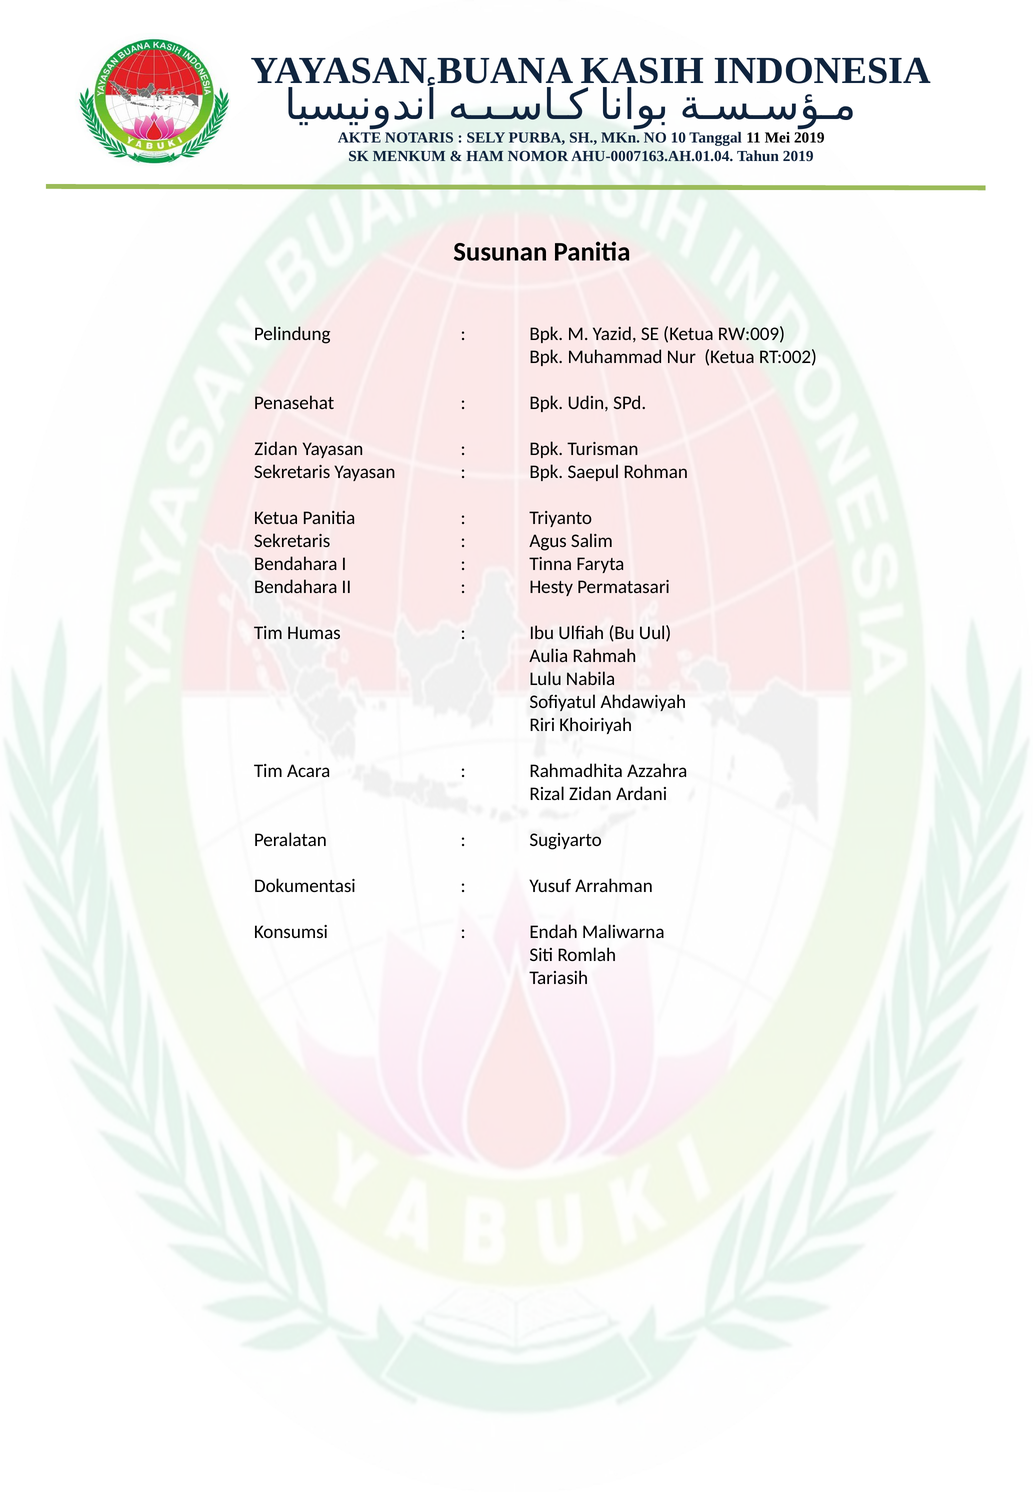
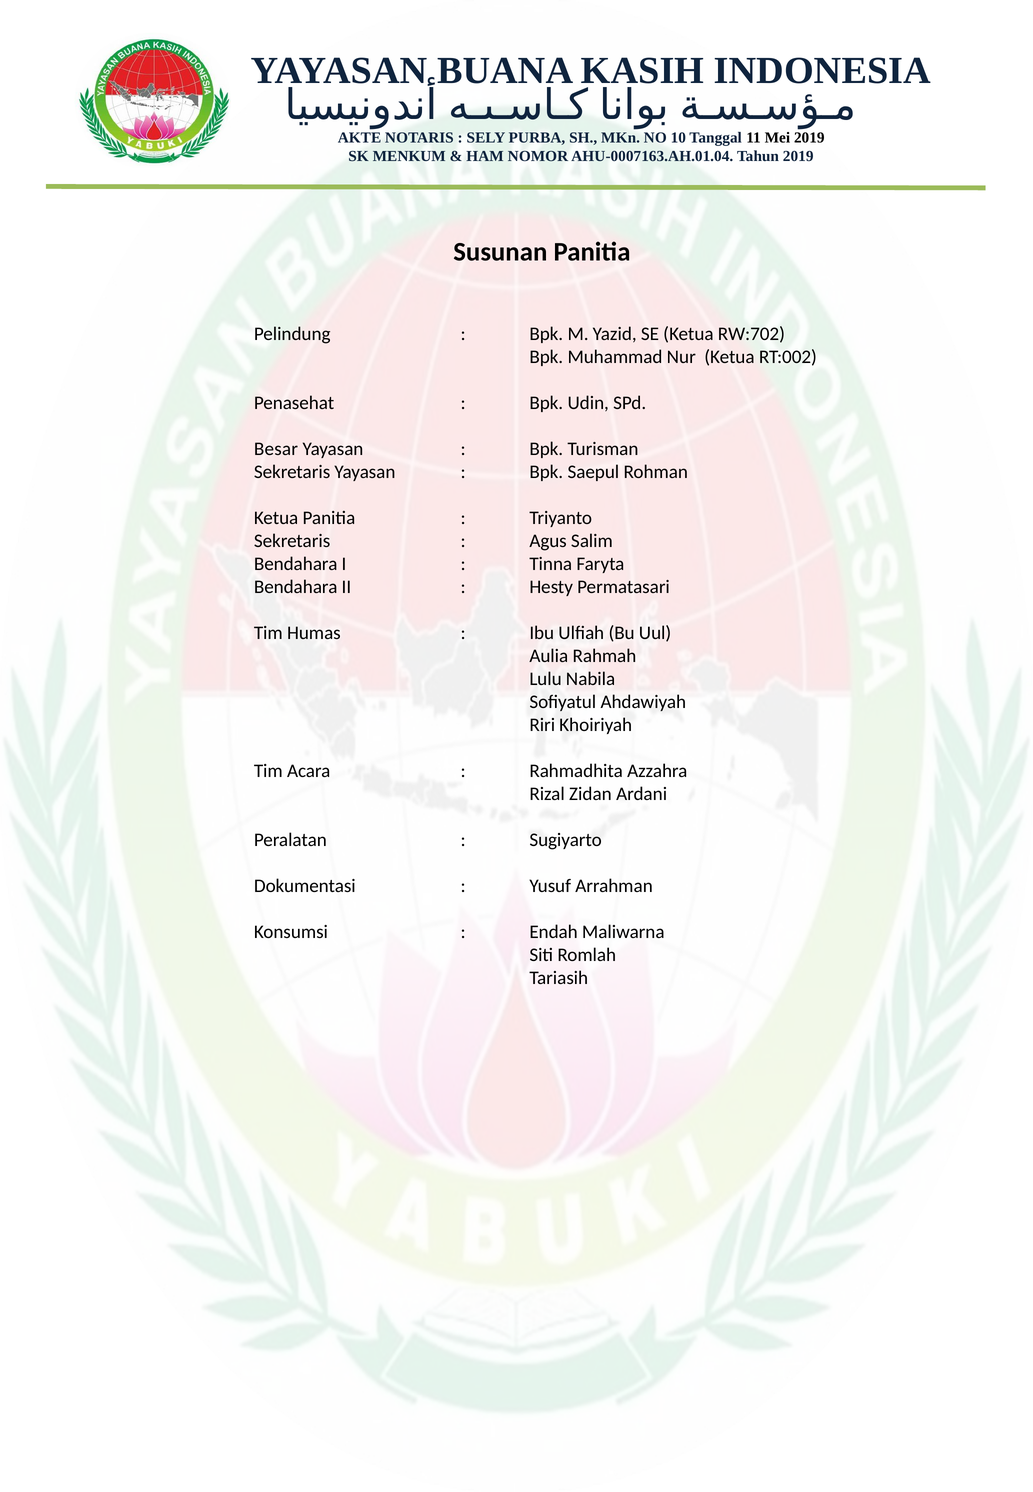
RW:009: RW:009 -> RW:702 (751, 334)
Zidan: Zidan -> Besar (276, 449)
